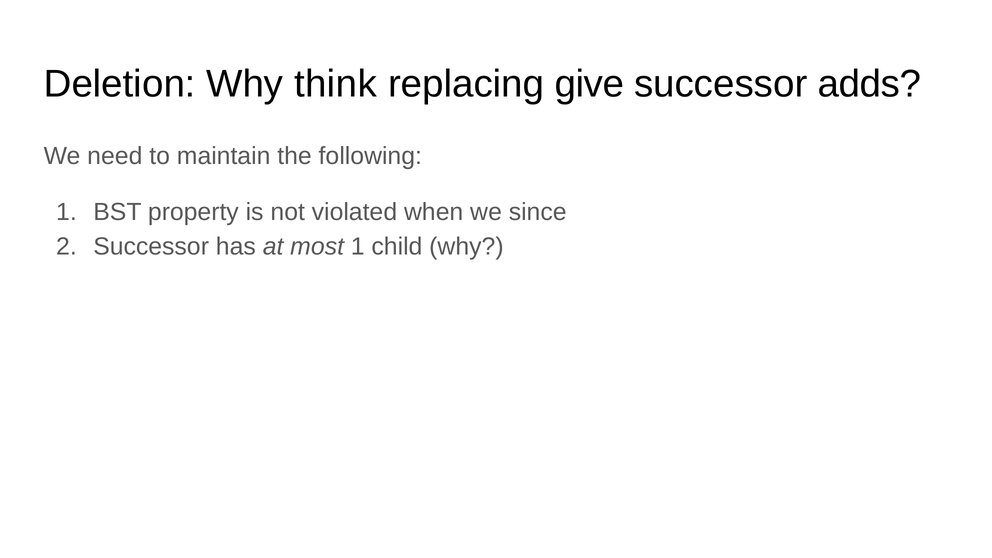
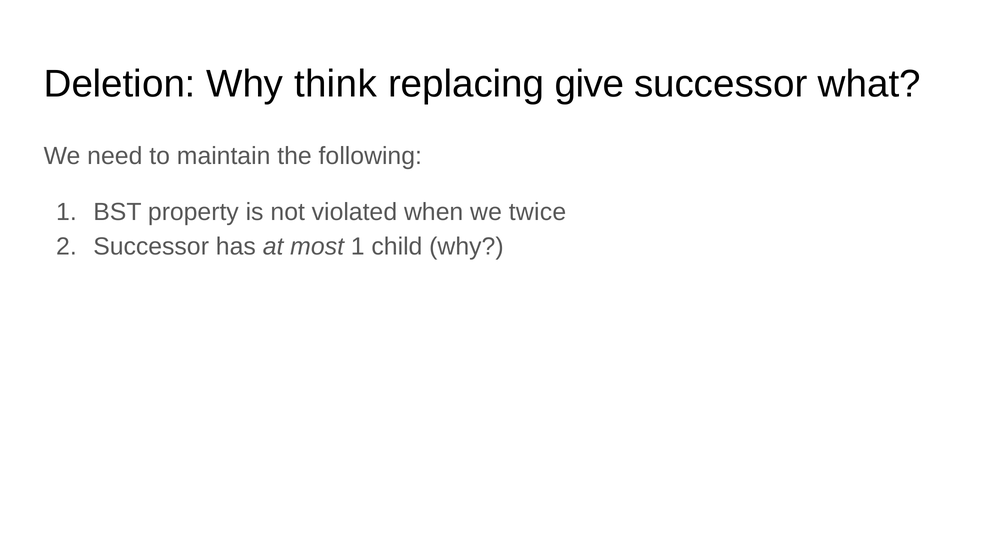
adds: adds -> what (869, 84)
since: since -> twice (538, 212)
